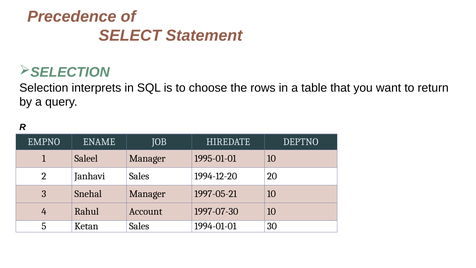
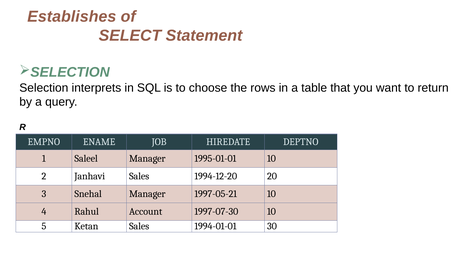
Precedence: Precedence -> Establishes (72, 17)
